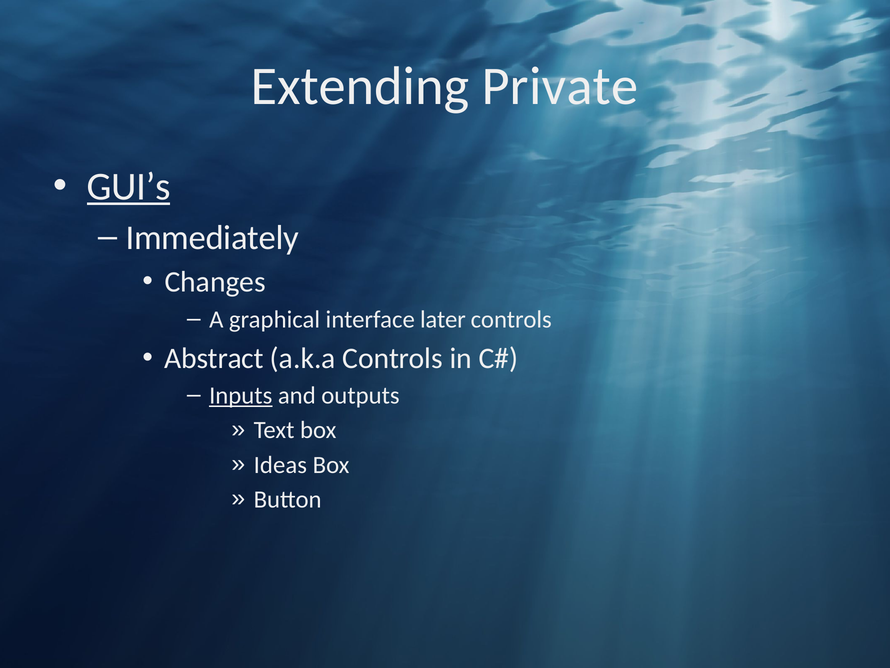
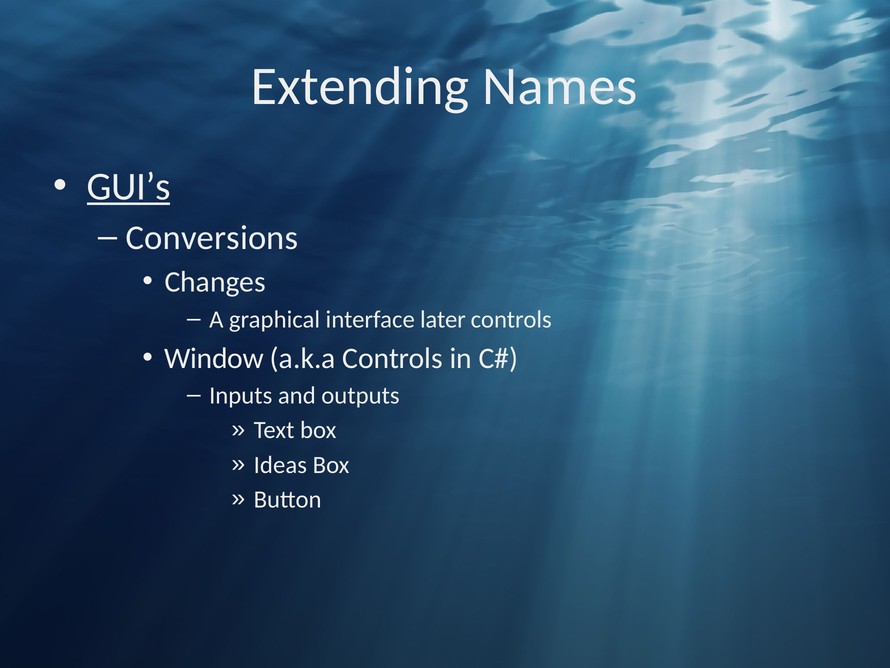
Private: Private -> Names (560, 86)
Immediately: Immediately -> Conversions (212, 238)
Abstract: Abstract -> Window (214, 358)
Inputs underline: present -> none (241, 395)
